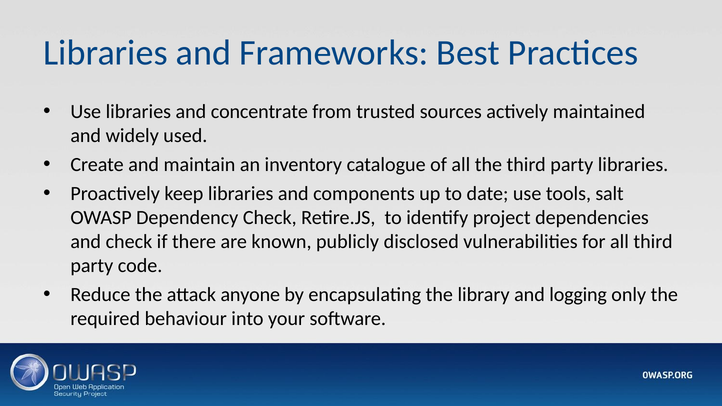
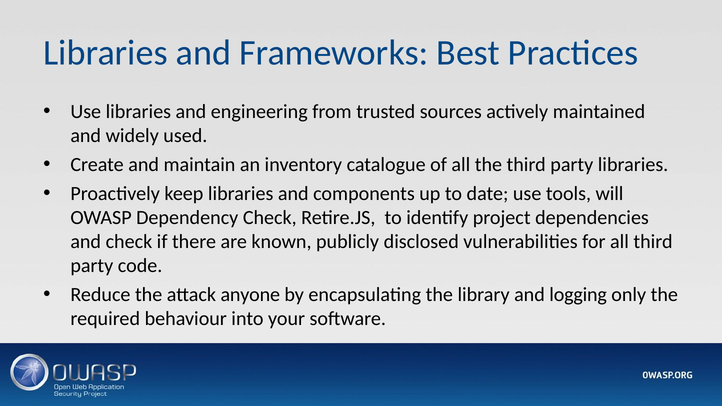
concentrate: concentrate -> engineering (259, 112)
salt: salt -> will (609, 194)
